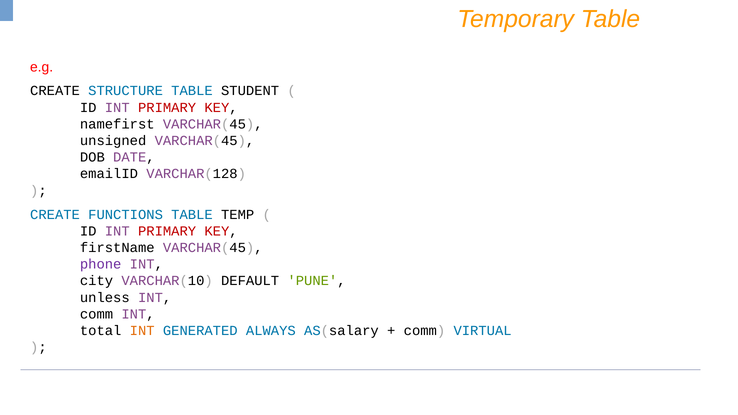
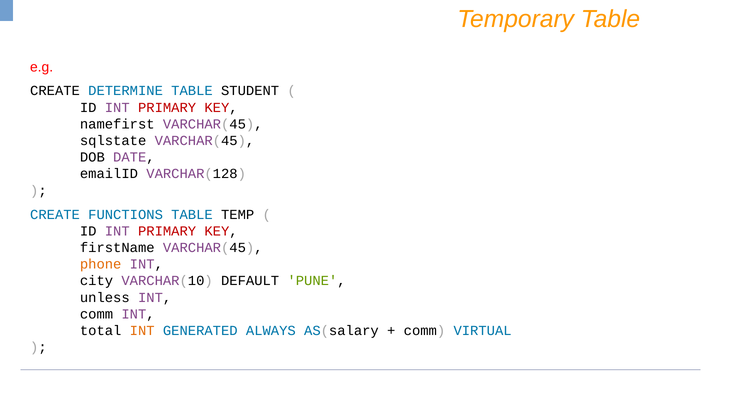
STRUCTURE: STRUCTURE -> DETERMINE (126, 91)
unsigned: unsigned -> sqlstate (113, 141)
phone colour: purple -> orange (101, 264)
